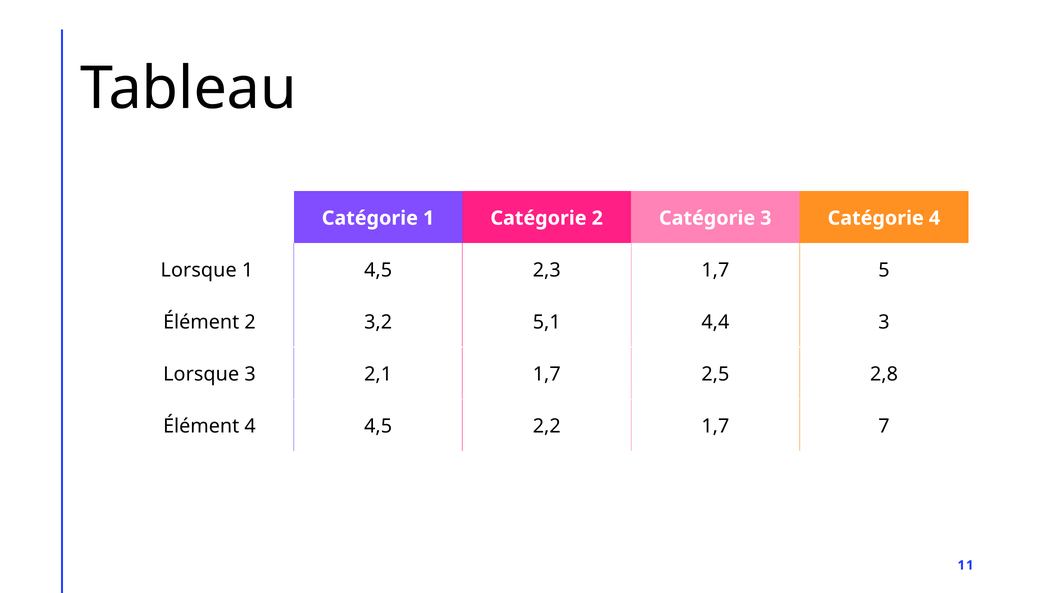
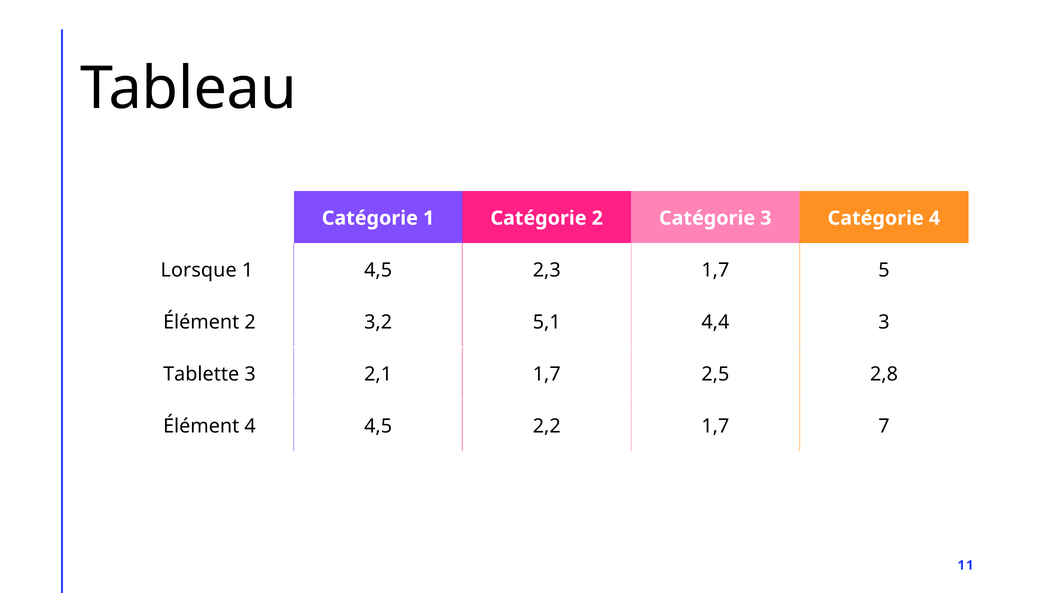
Lorsque: Lorsque -> Tablette (201, 374)
